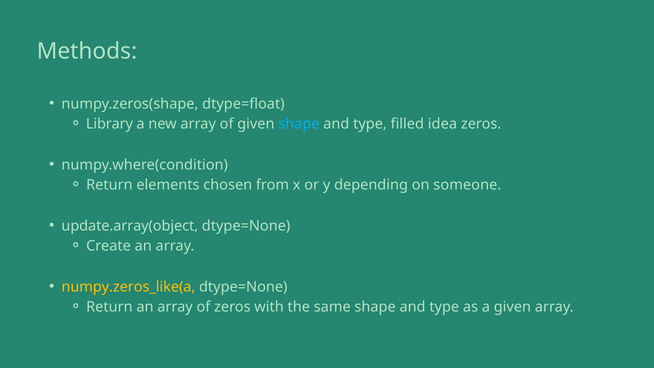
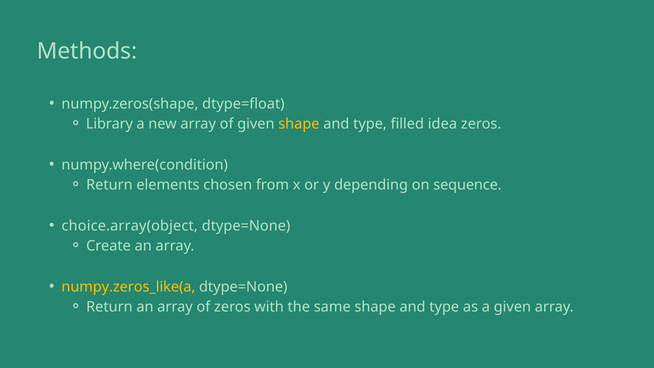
shape colour: light blue -> yellow (299, 124)
someone: someone -> sequence (467, 185)
update.array(object: update.array(object -> choice.array(object (130, 226)
